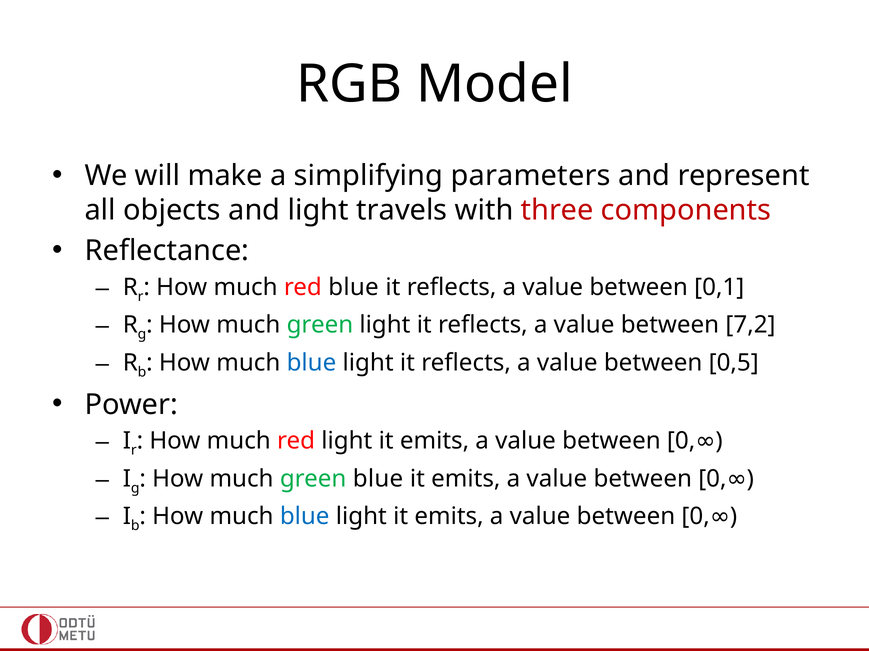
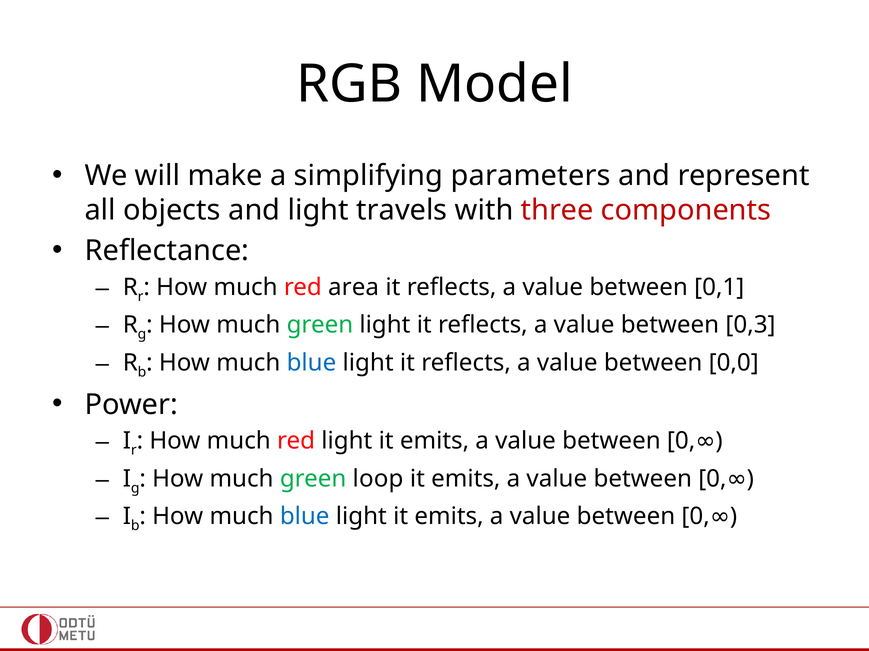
red blue: blue -> area (354, 287)
7,2: 7,2 -> 0,3 (751, 325)
0,5: 0,5 -> 0,0 (734, 363)
green blue: blue -> loop (378, 479)
